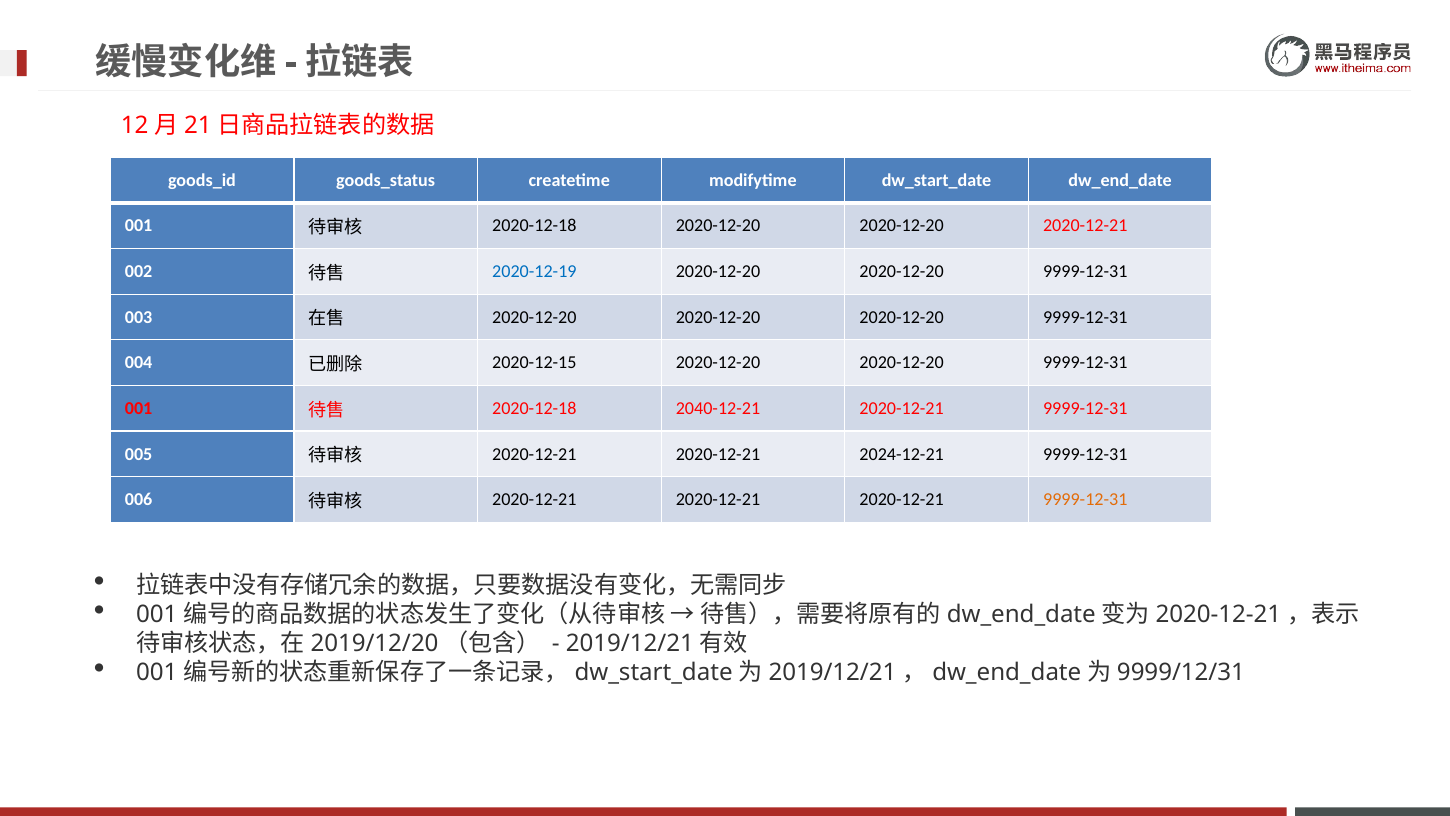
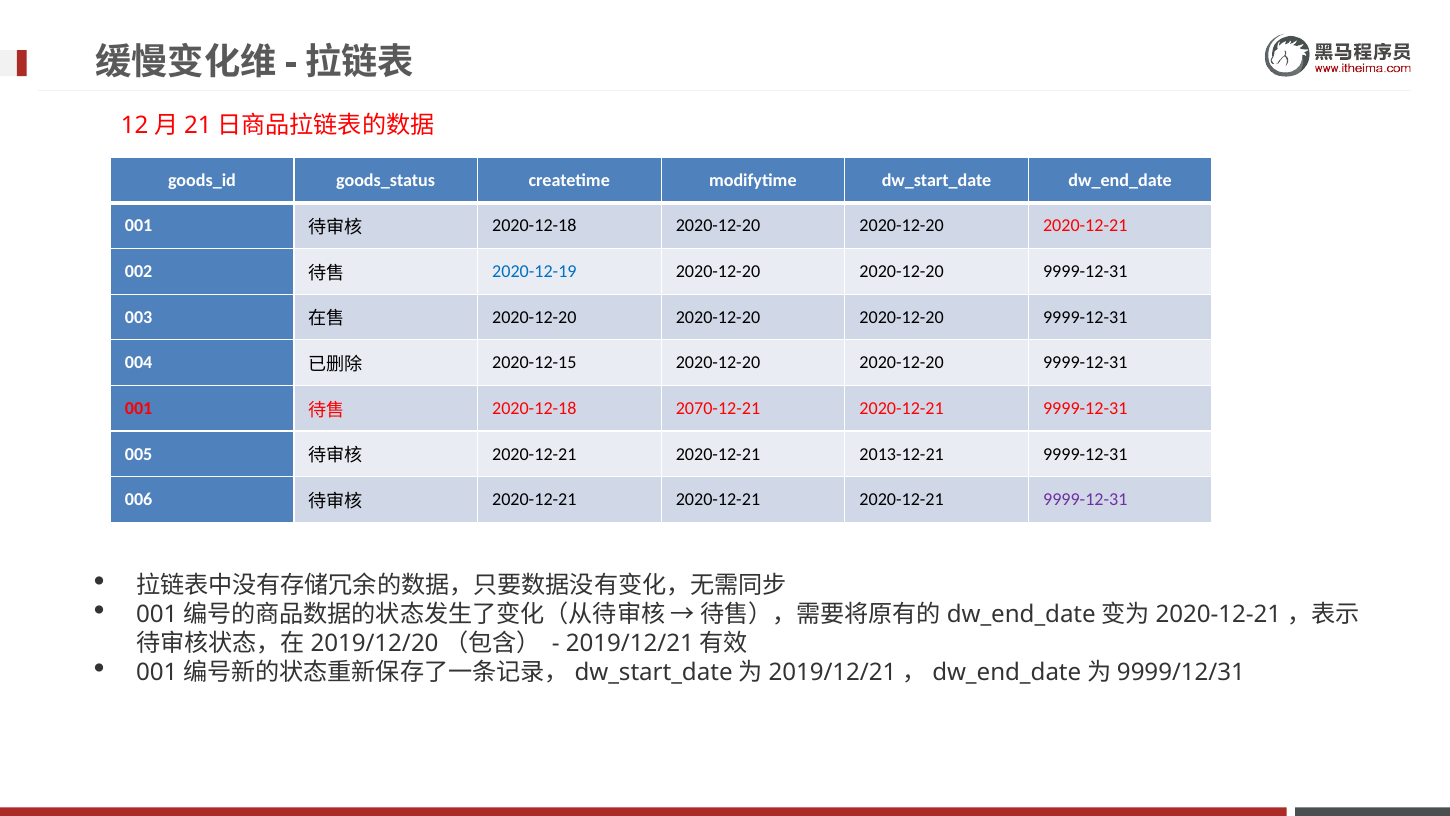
2040-12-21: 2040-12-21 -> 2070-12-21 (718, 408)
2024-12-21: 2024-12-21 -> 2013-12-21 (902, 454)
9999-12-31 colour: orange -> purple (1085, 499)
